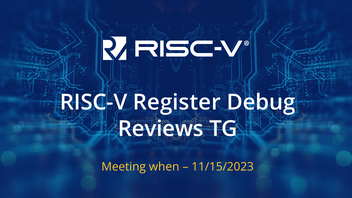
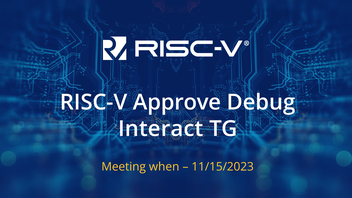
Register: Register -> Approve (177, 102)
Reviews: Reviews -> Interact (161, 129)
